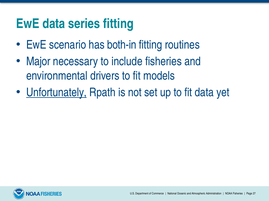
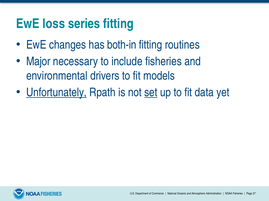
EwE data: data -> loss (54, 24)
scenario: scenario -> changes (68, 45)
set underline: none -> present (151, 93)
